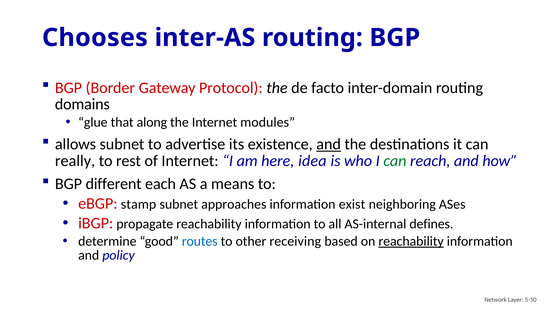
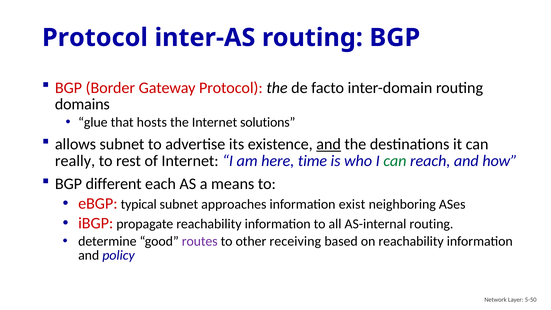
Chooses: Chooses -> Protocol (95, 38)
along: along -> hosts (152, 122)
modules: modules -> solutions (268, 122)
idea: idea -> time (312, 161)
stamp: stamp -> typical (139, 204)
AS-internal defines: defines -> routing (431, 224)
routes colour: blue -> purple (200, 241)
reachability underline: present -> none (411, 241)
